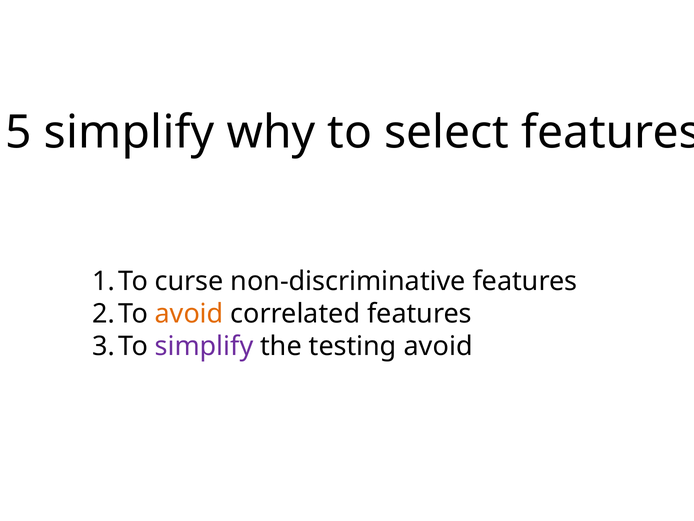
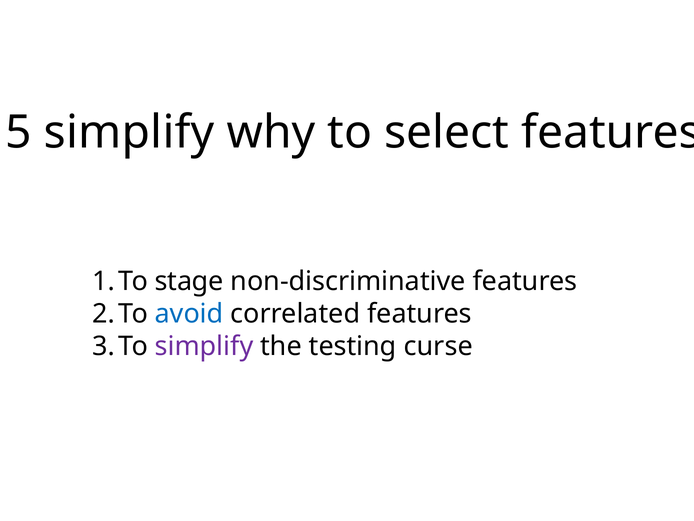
curse: curse -> stage (189, 281)
avoid colour: orange -> blue (189, 313)
testing avoid: avoid -> curse (438, 346)
